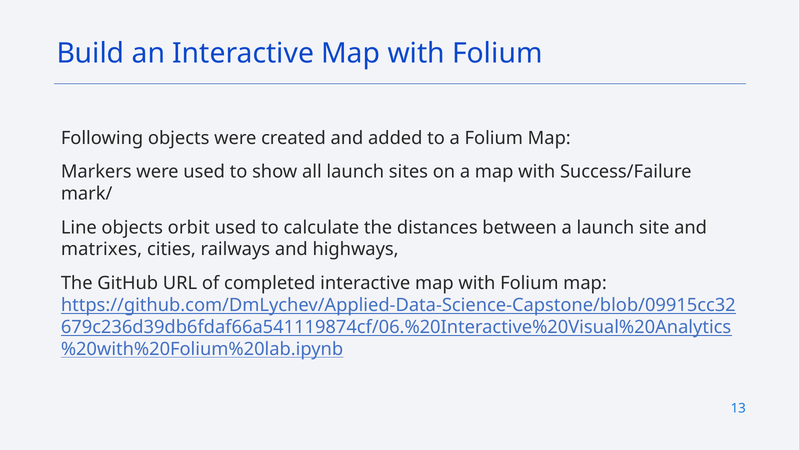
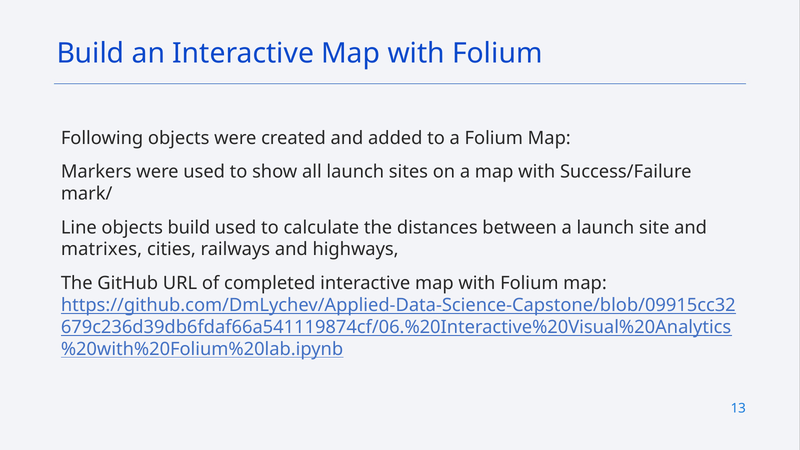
objects orbit: orbit -> build (189, 227)
